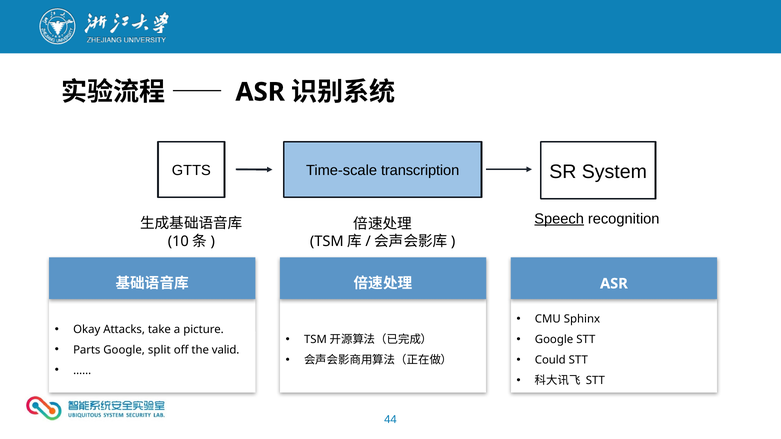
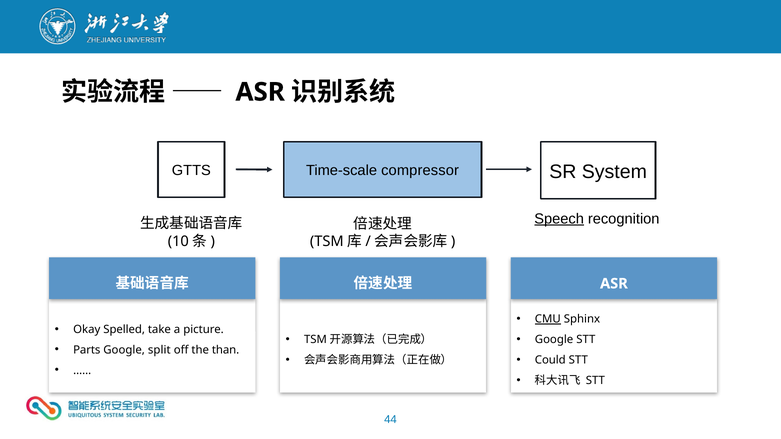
transcription: transcription -> compressor (420, 171)
CMU underline: none -> present (548, 319)
Attacks: Attacks -> Spelled (124, 330)
valid: valid -> than (226, 350)
